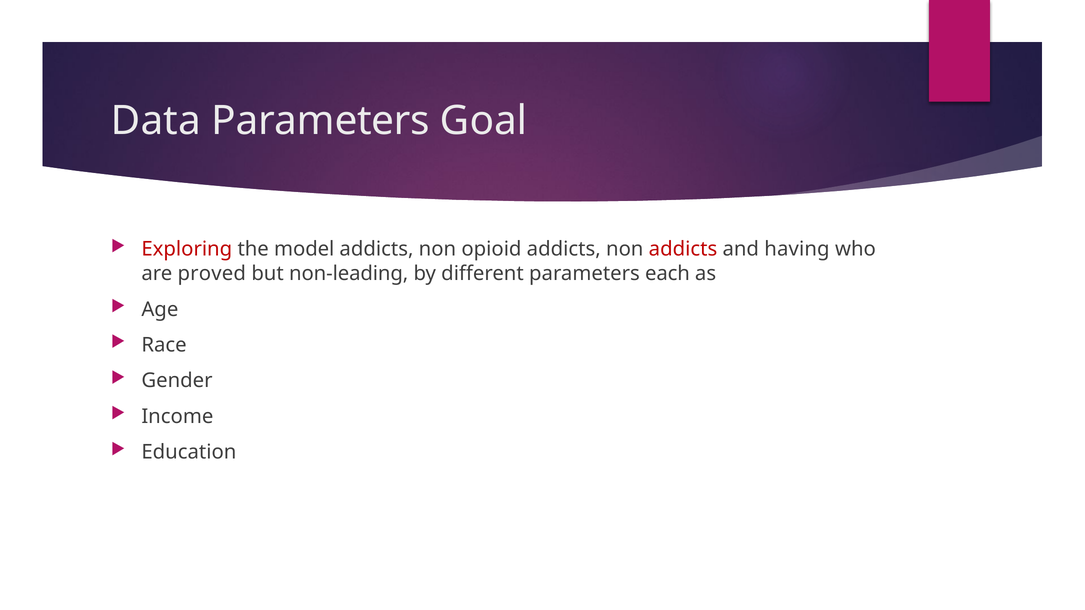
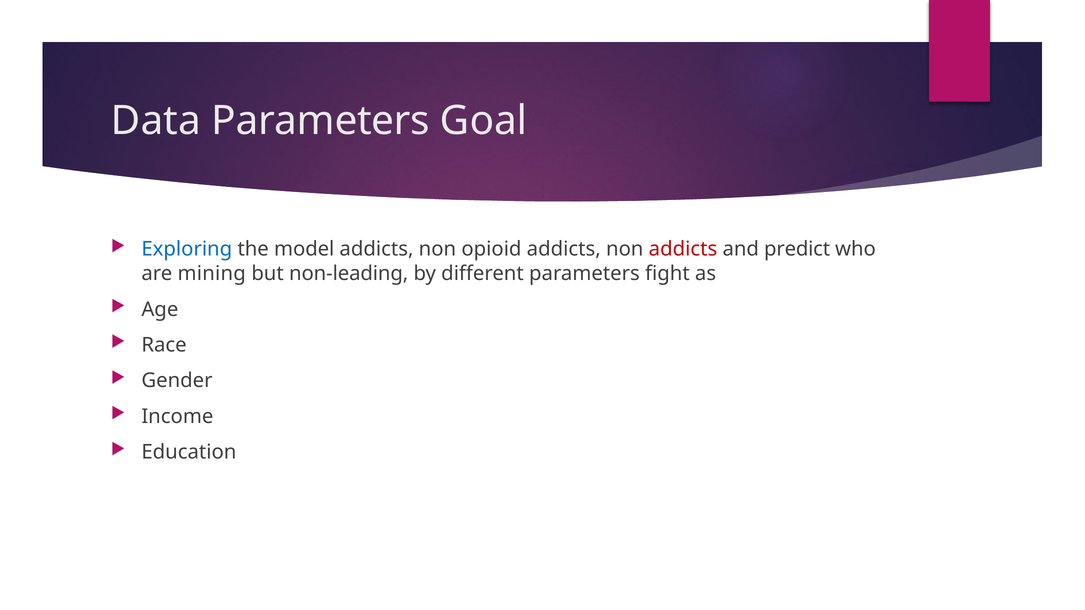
Exploring colour: red -> blue (187, 249)
having: having -> predict (797, 249)
proved: proved -> mining (212, 274)
each: each -> fight (667, 274)
